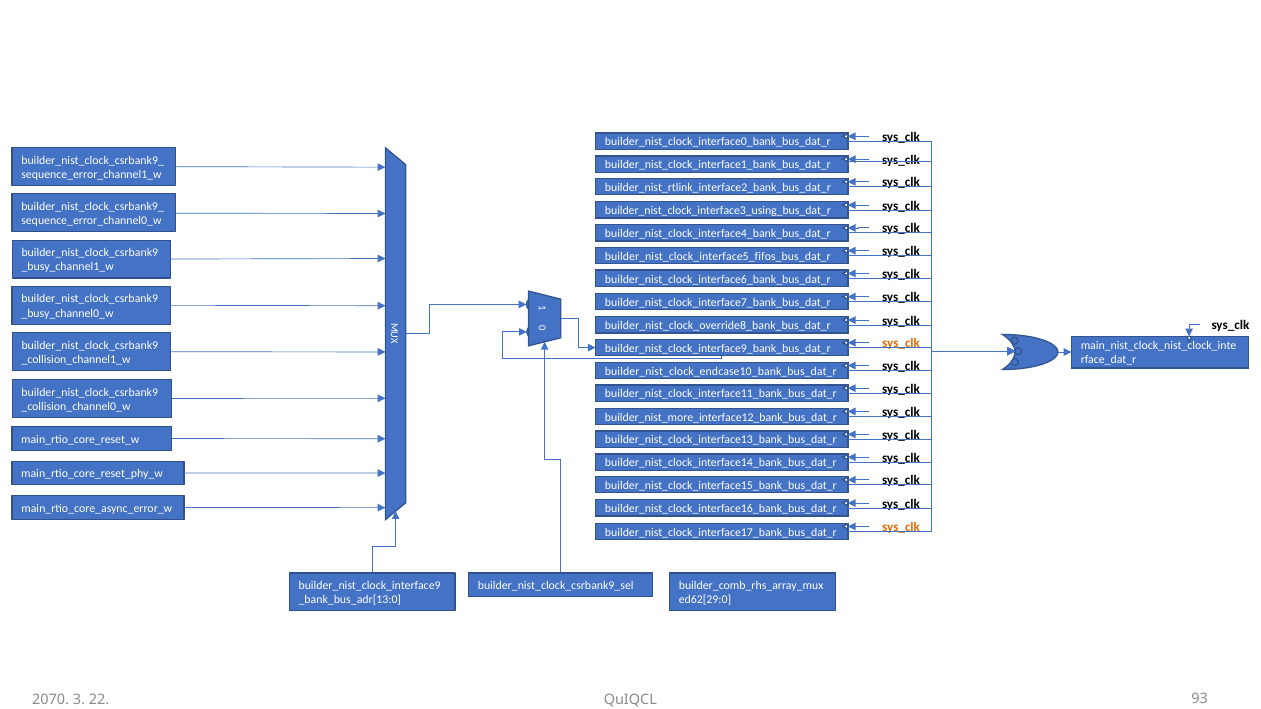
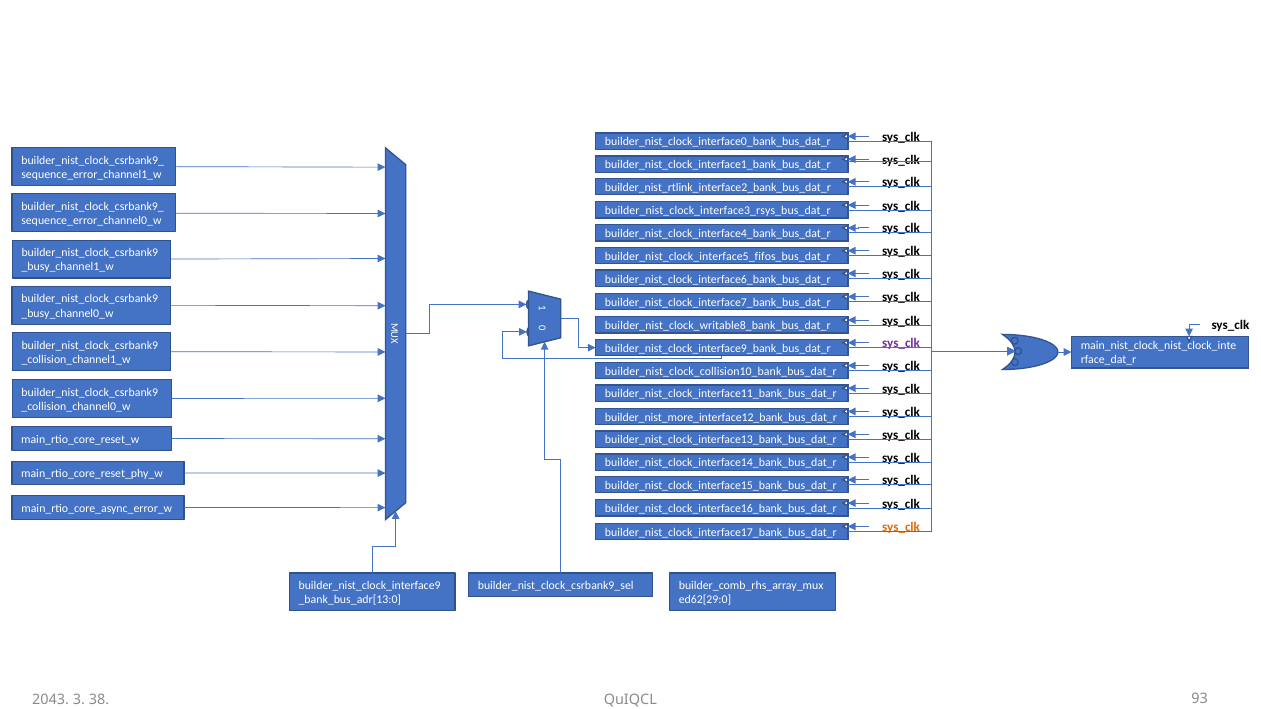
builder_nist_clock_interface3_using_bus_dat_r: builder_nist_clock_interface3_using_bus_dat_r -> builder_nist_clock_interface3_rsys_bus_dat_r (718, 211)
builder_nist_clock_override8_bank_bus_dat_r: builder_nist_clock_override8_bank_bus_dat_r -> builder_nist_clock_writable8_bank_bus_dat_r (718, 326)
sys_clk colour: orange -> purple (901, 344)
builder_nist_clock_endcase10_bank_bus_dat_r: builder_nist_clock_endcase10_bank_bus_dat_r -> builder_nist_clock_collision10_bank_bus_dat_r (721, 371)
2070: 2070 -> 2043 (51, 700)
22: 22 -> 38 (99, 700)
